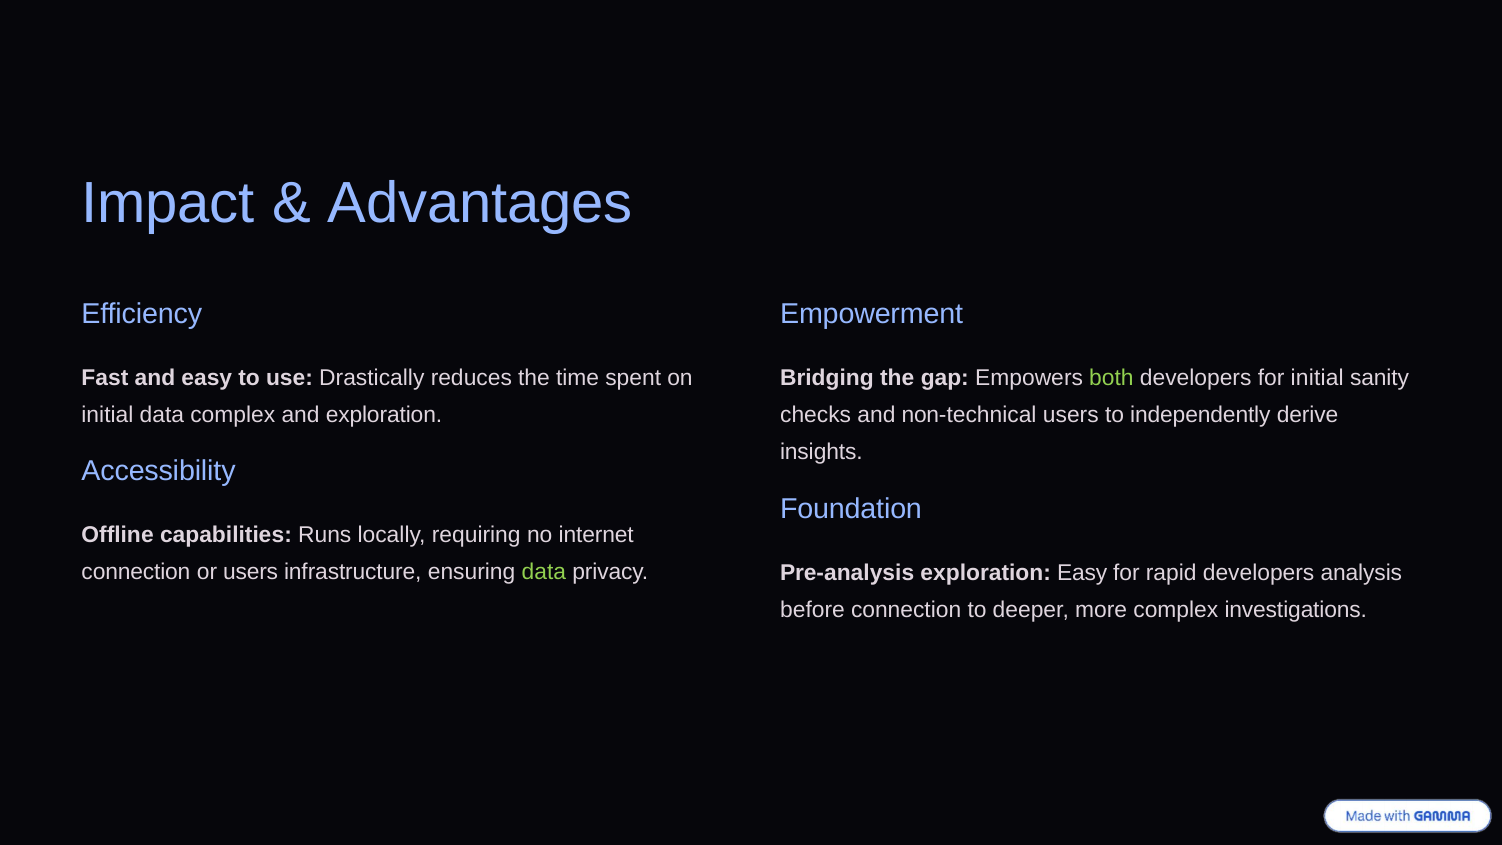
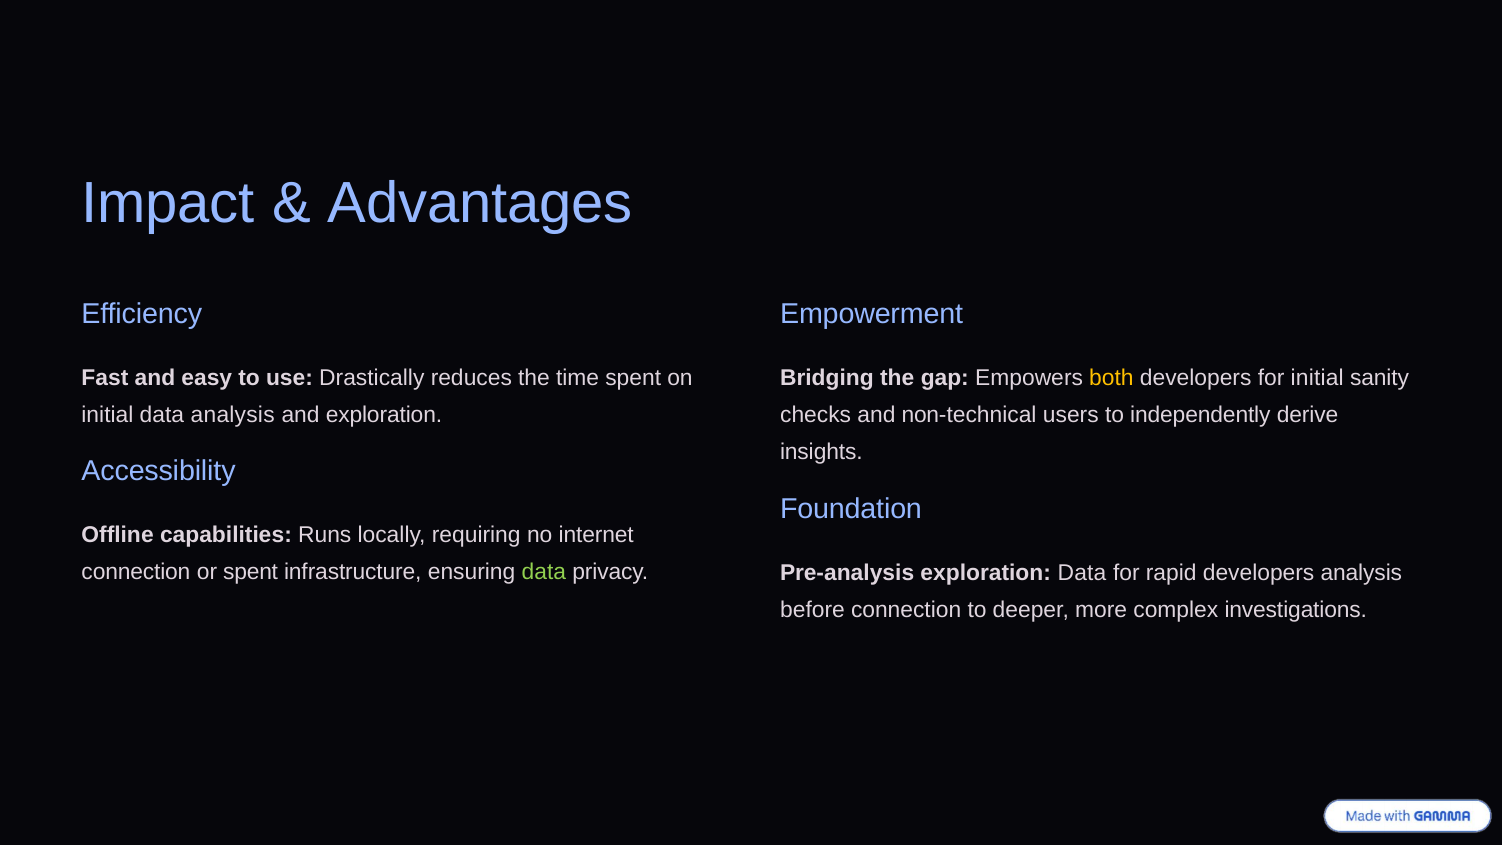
both colour: light green -> yellow (1111, 378)
data complex: complex -> analysis (233, 415)
or users: users -> spent (251, 572)
exploration Easy: Easy -> Data (1082, 573)
